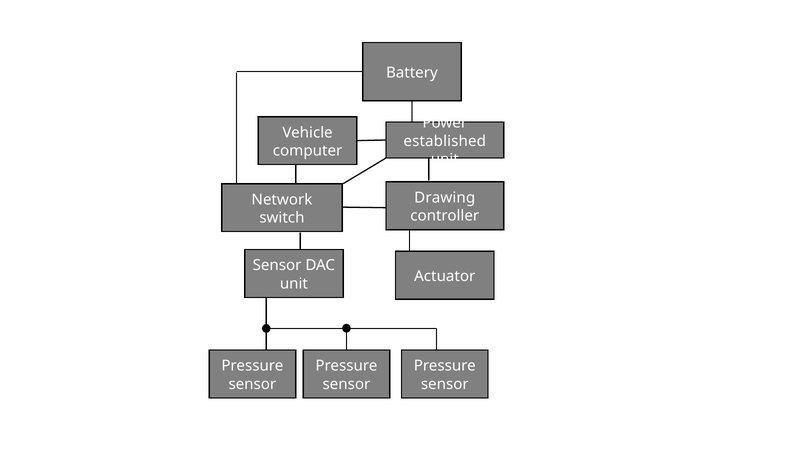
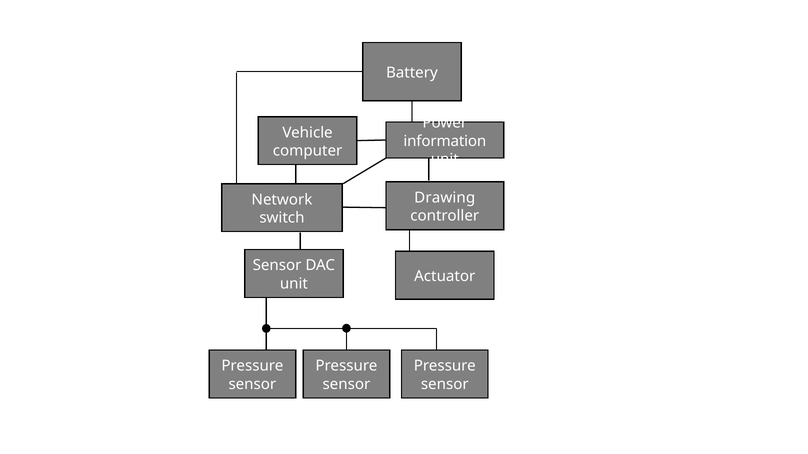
established: established -> information (445, 141)
